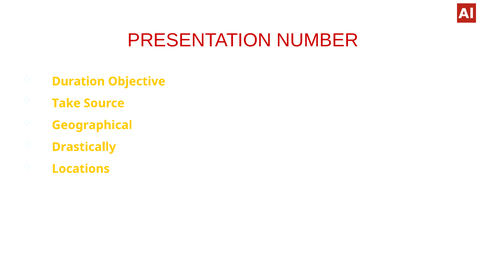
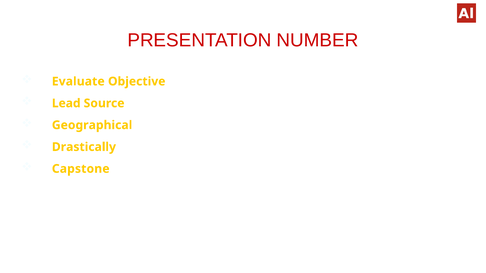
Duration: Duration -> Evaluate (78, 82)
Take: Take -> Lead (66, 103)
Locations: Locations -> Capstone (81, 169)
